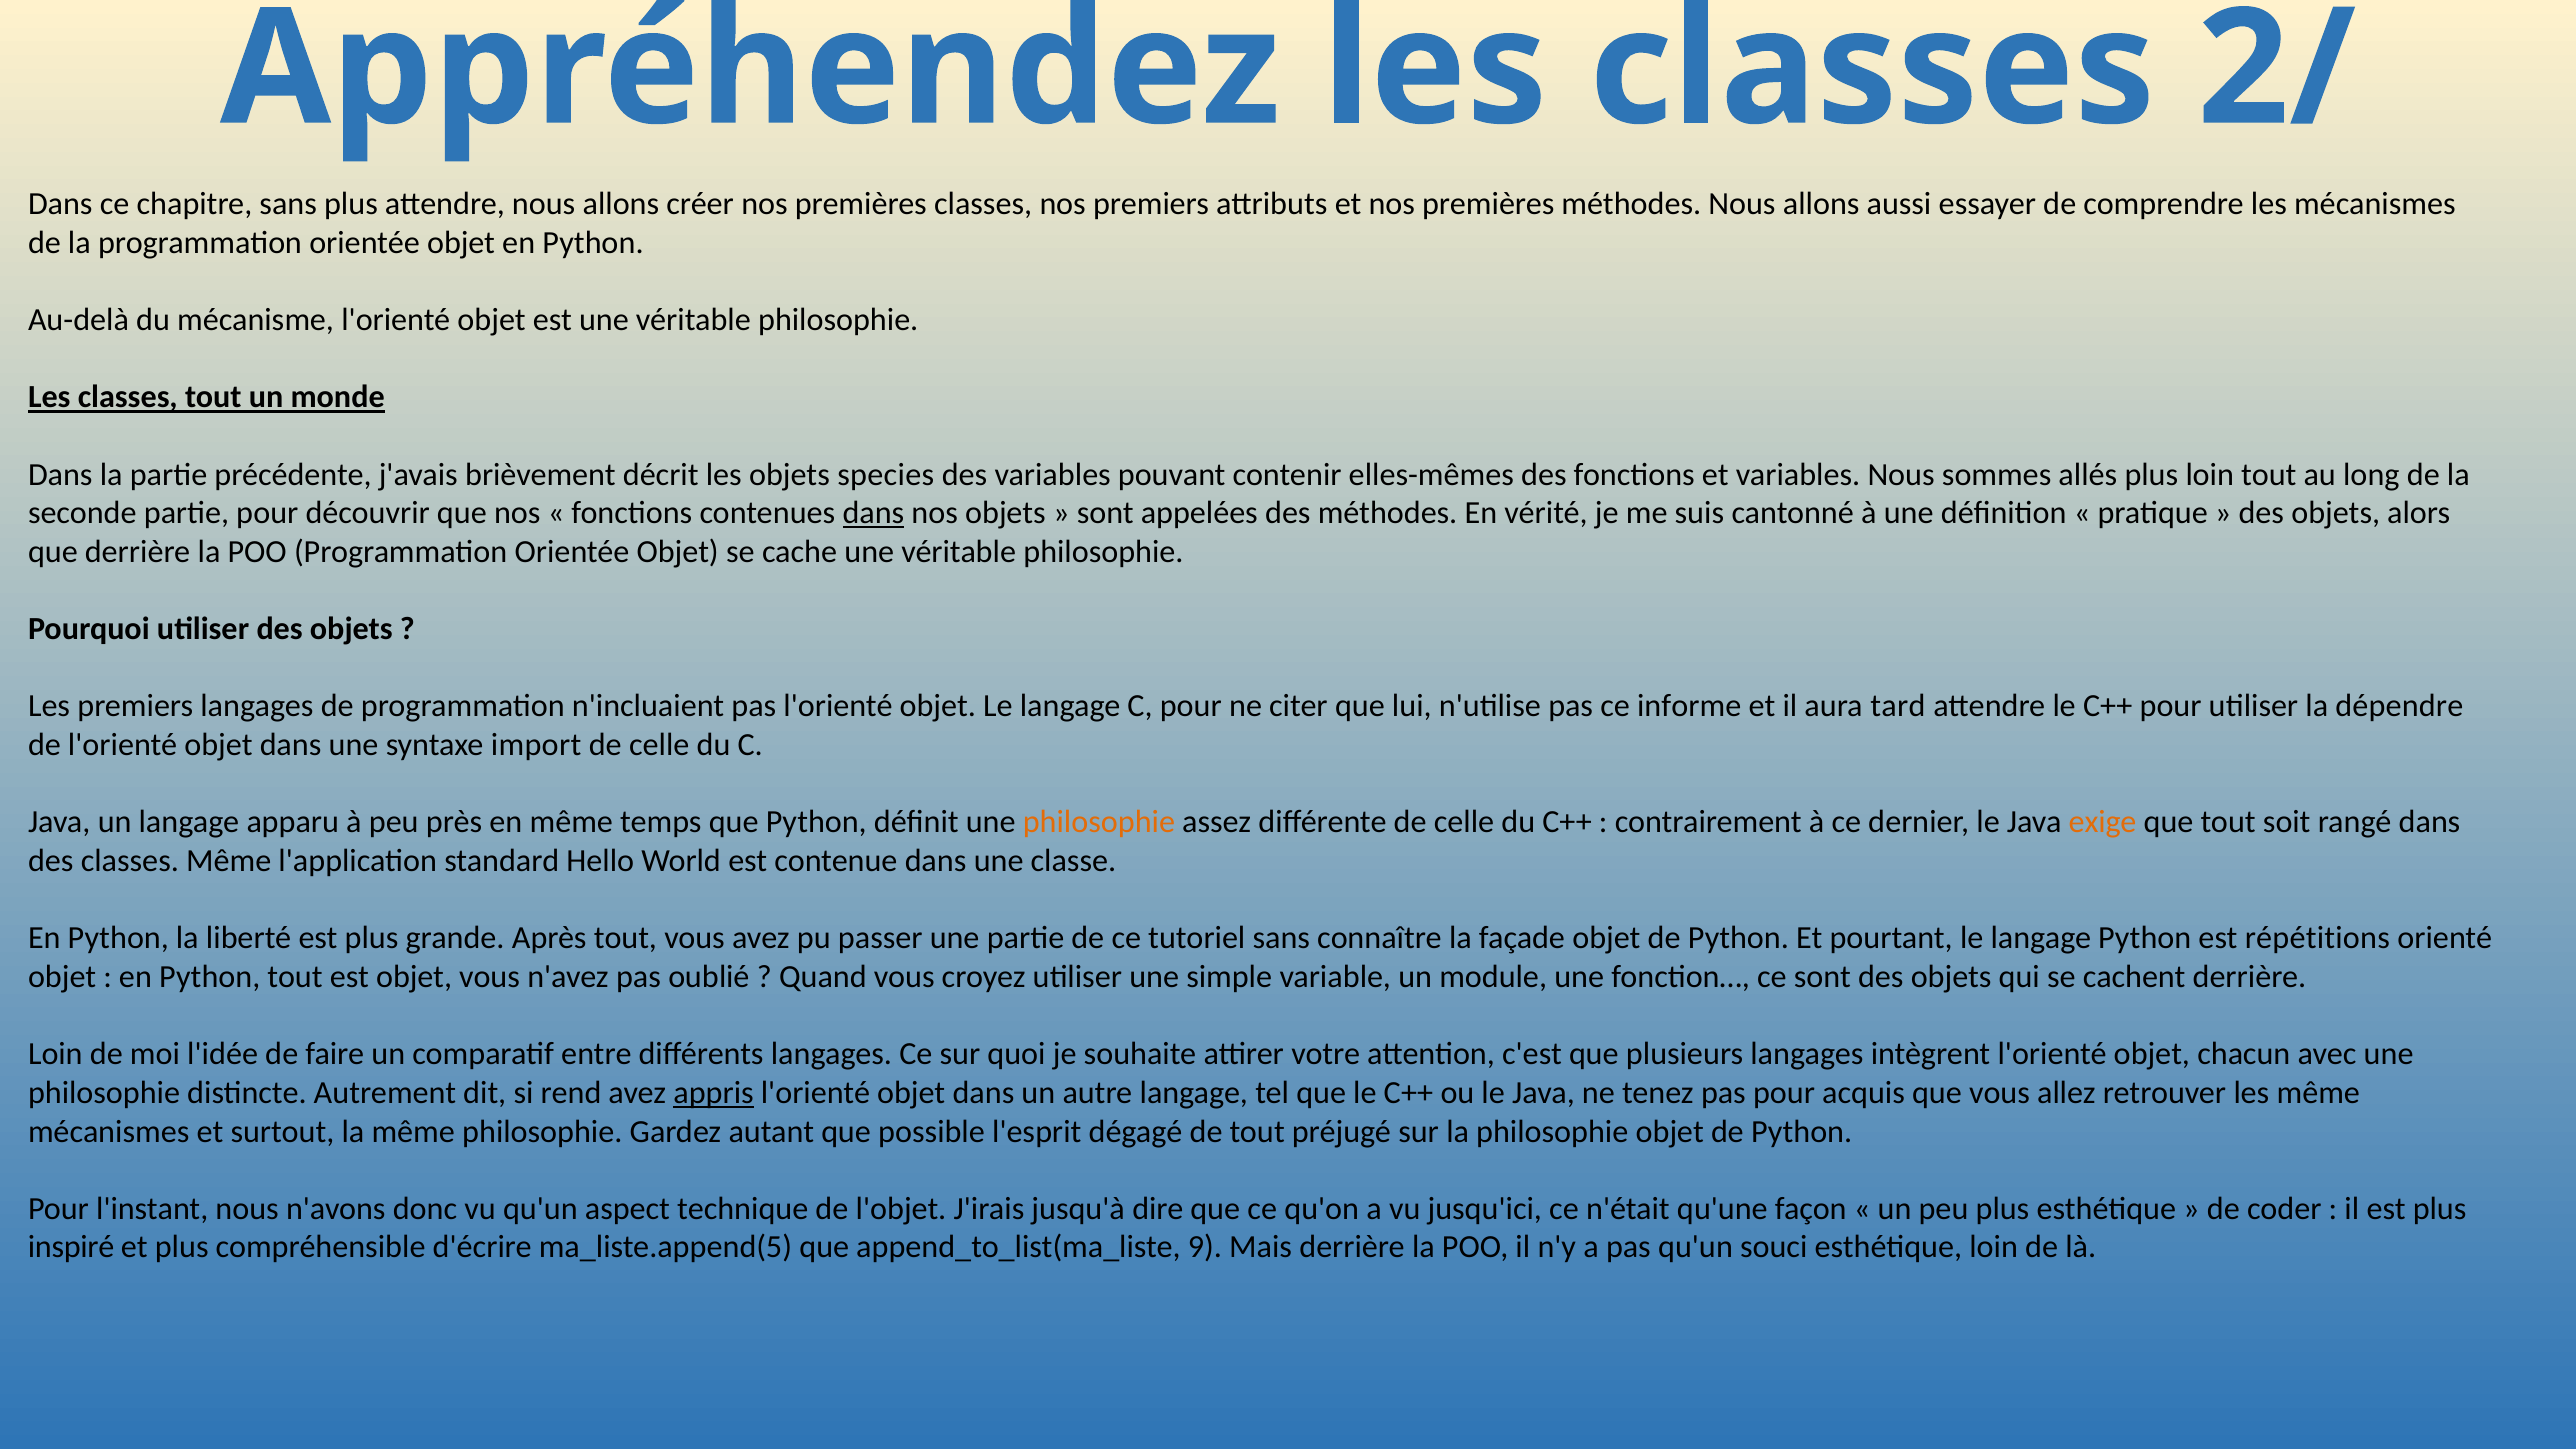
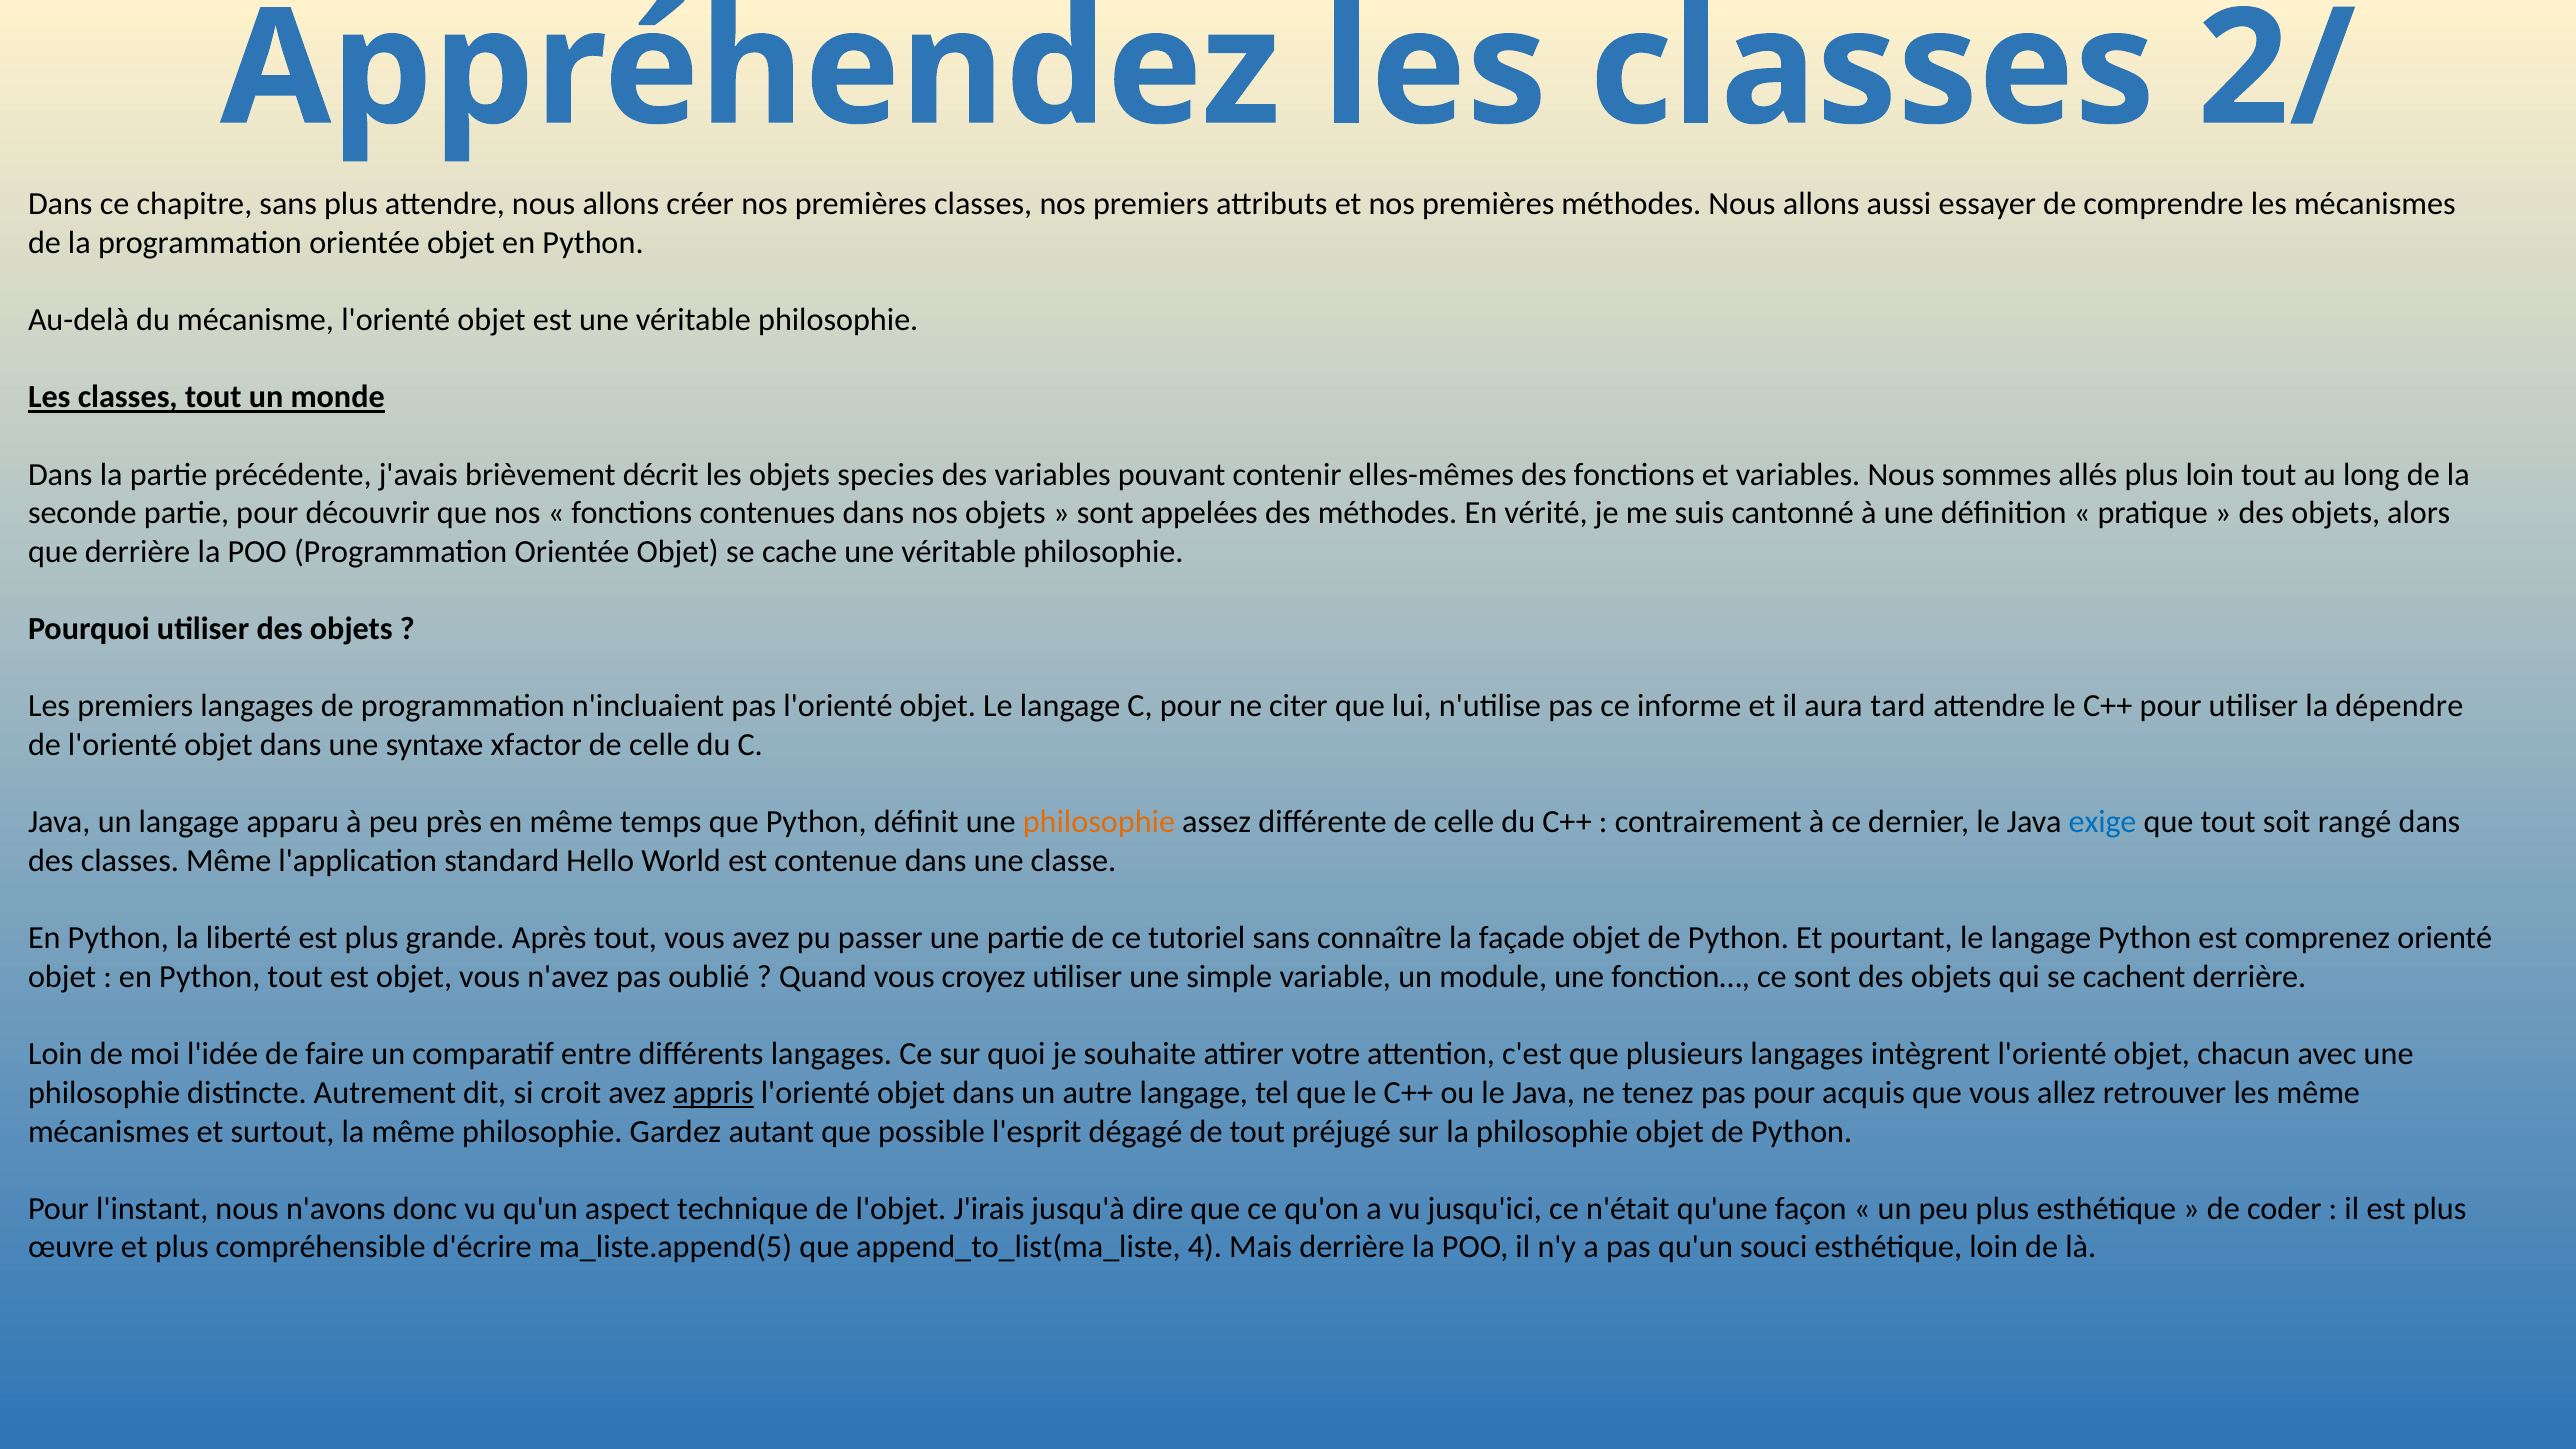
dans underline: present -> none (873, 513)
import: import -> xfactor (536, 745)
exige colour: orange -> blue (2103, 822)
répétitions: répétitions -> comprenez (2317, 938)
rend: rend -> croit (571, 1093)
inspiré: inspiré -> œuvre (71, 1247)
9: 9 -> 4 (1205, 1247)
